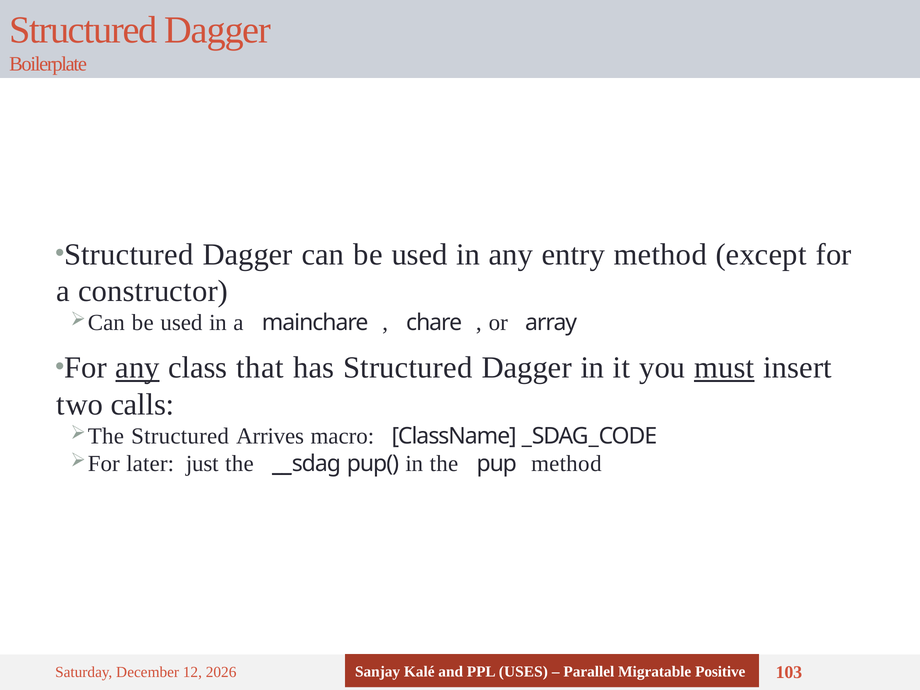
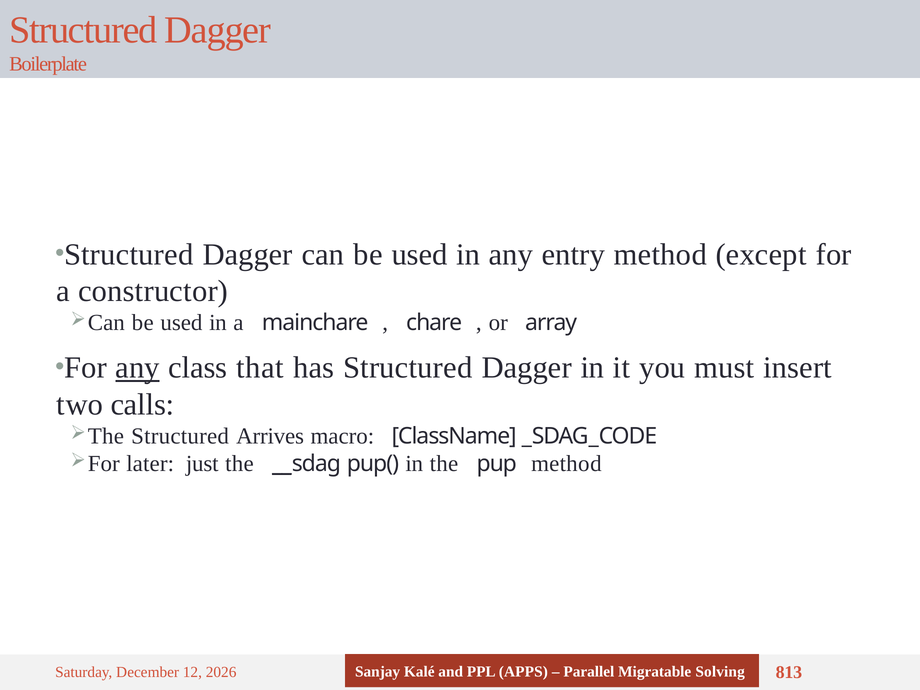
must underline: present -> none (724, 368)
USES: USES -> APPS (523, 672)
Positive: Positive -> Solving (720, 672)
103: 103 -> 813 (789, 672)
